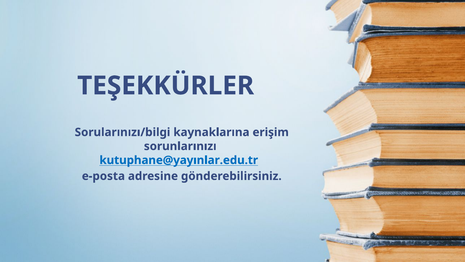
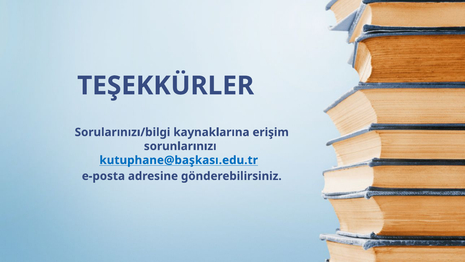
kutuphane@yayınlar.edu.tr: kutuphane@yayınlar.edu.tr -> kutuphane@başkası.edu.tr (179, 160)
